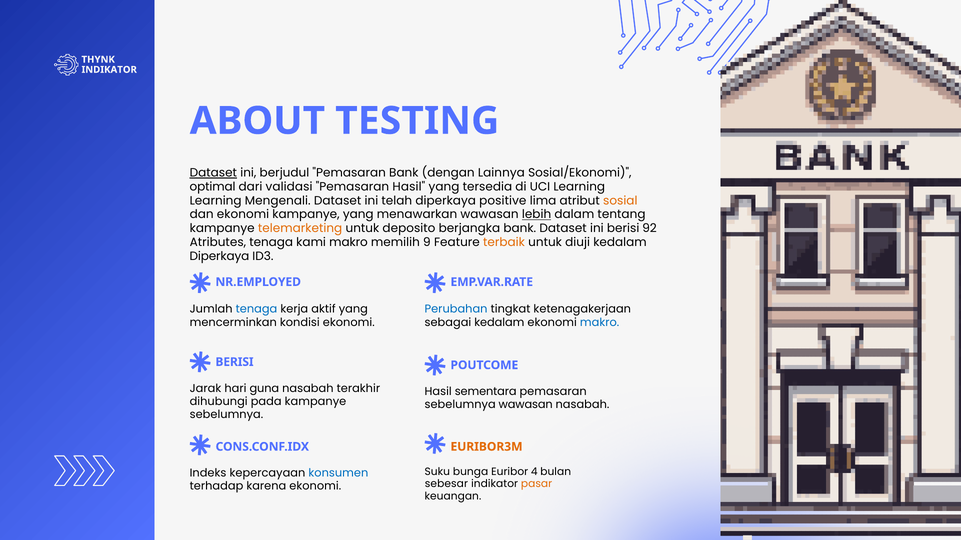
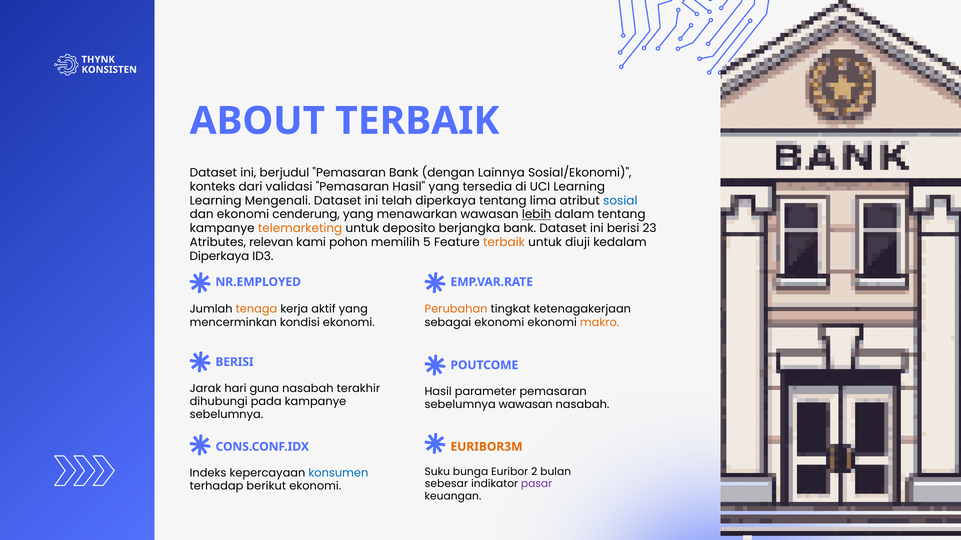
INDIKATOR: INDIKATOR -> KONSISTEN (109, 70)
ABOUT TESTING: TESTING -> TERBAIK (417, 121)
Dataset underline: present -> none (213, 173)
optimal: optimal -> konteks (213, 187)
diperkaya positive: positive -> tentang (503, 201)
sosial colour: orange -> blue (620, 201)
ekonomi kampanye: kampanye -> cenderung (306, 215)
92: 92 -> 23 (650, 229)
Atributes tenaga: tenaga -> relevan (271, 243)
kami makro: makro -> pohon (348, 243)
9: 9 -> 5 (427, 243)
tenaga colour: blue -> orange (256, 309)
Perubahan colour: blue -> orange (456, 309)
sebagai kedalam: kedalam -> ekonomi (499, 323)
makro colour: blue -> orange (600, 323)
sementara: sementara -> parameter (486, 392)
4: 4 -> 2 (534, 472)
pasar colour: orange -> purple (537, 484)
karena: karena -> berikut (266, 487)
